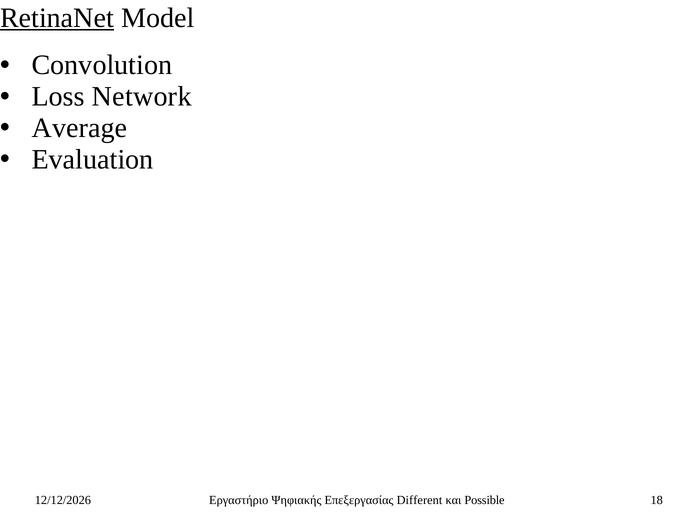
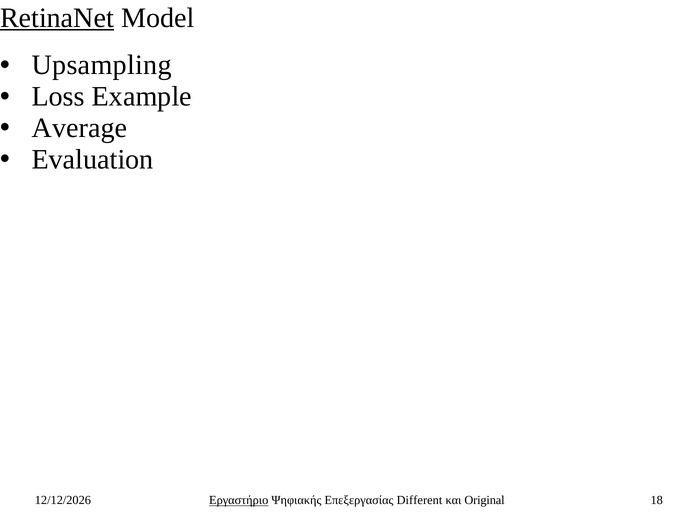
Convolution: Convolution -> Upsampling (102, 65)
Network: Network -> Example (142, 97)
Εργαστήριο underline: none -> present (239, 501)
Possible: Possible -> Original (484, 501)
